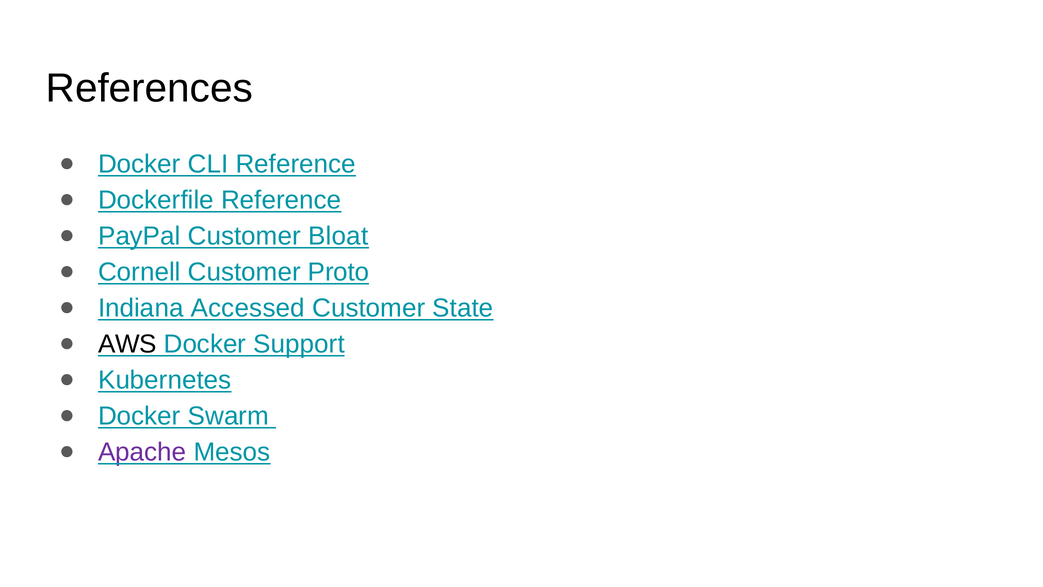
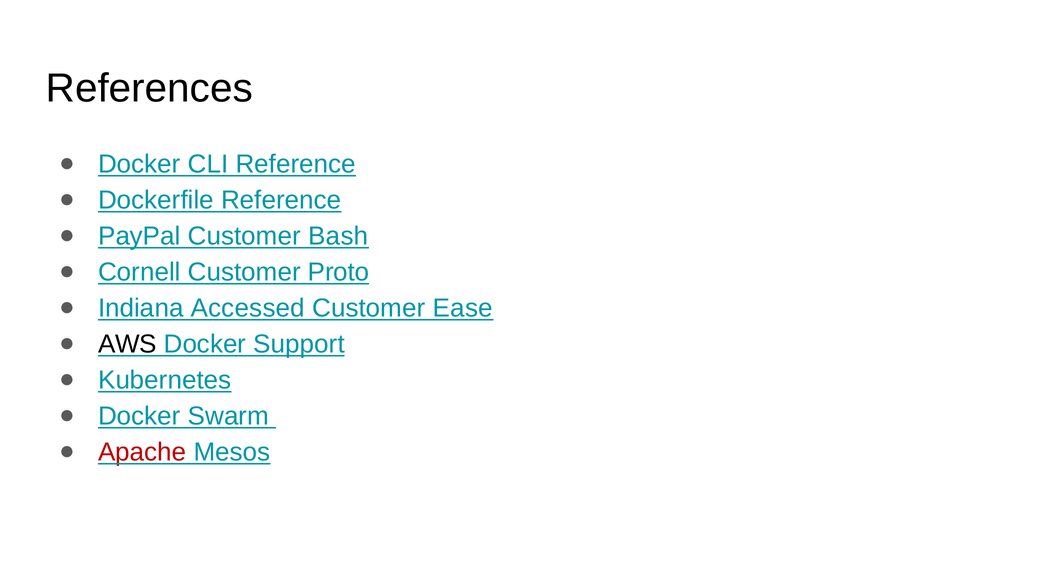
Bloat: Bloat -> Bash (338, 236)
State: State -> Ease (463, 308)
Apache colour: purple -> red (142, 452)
